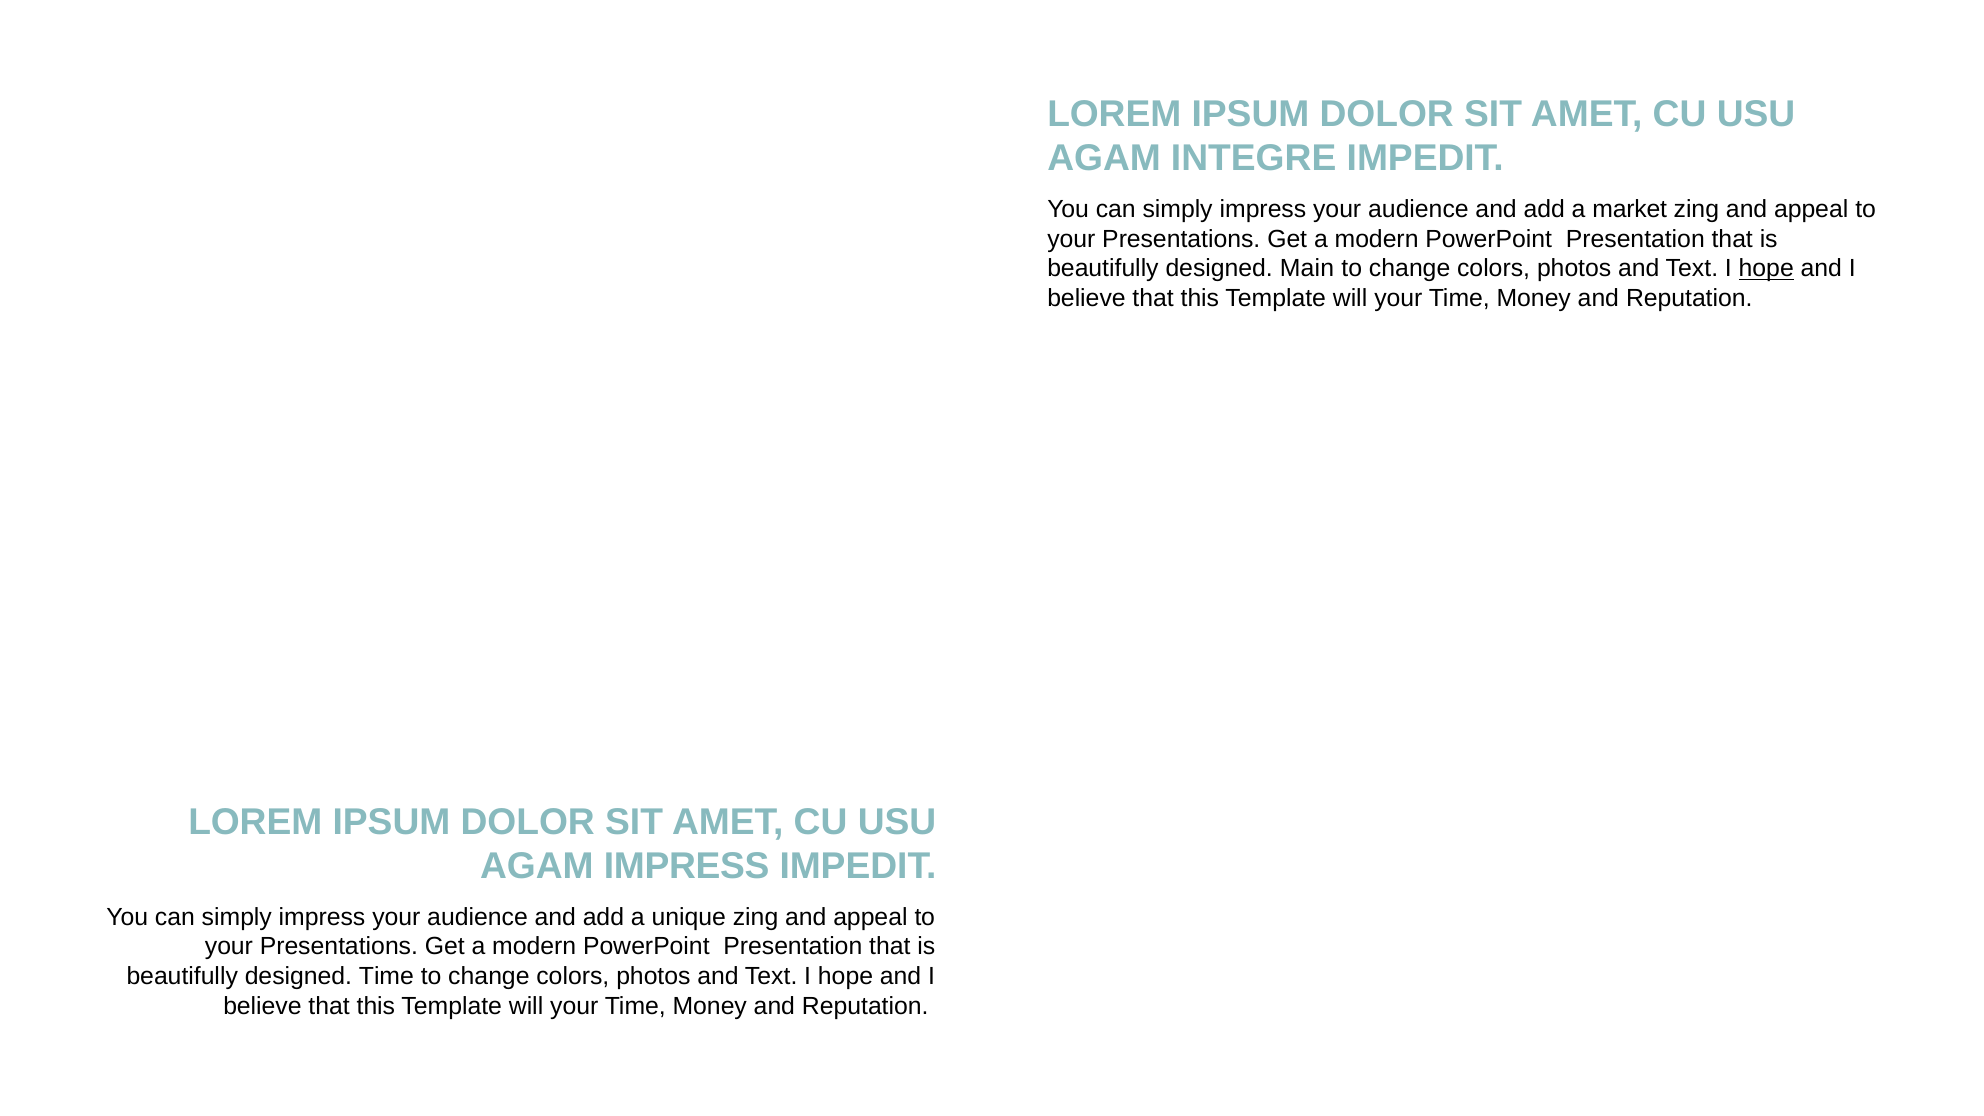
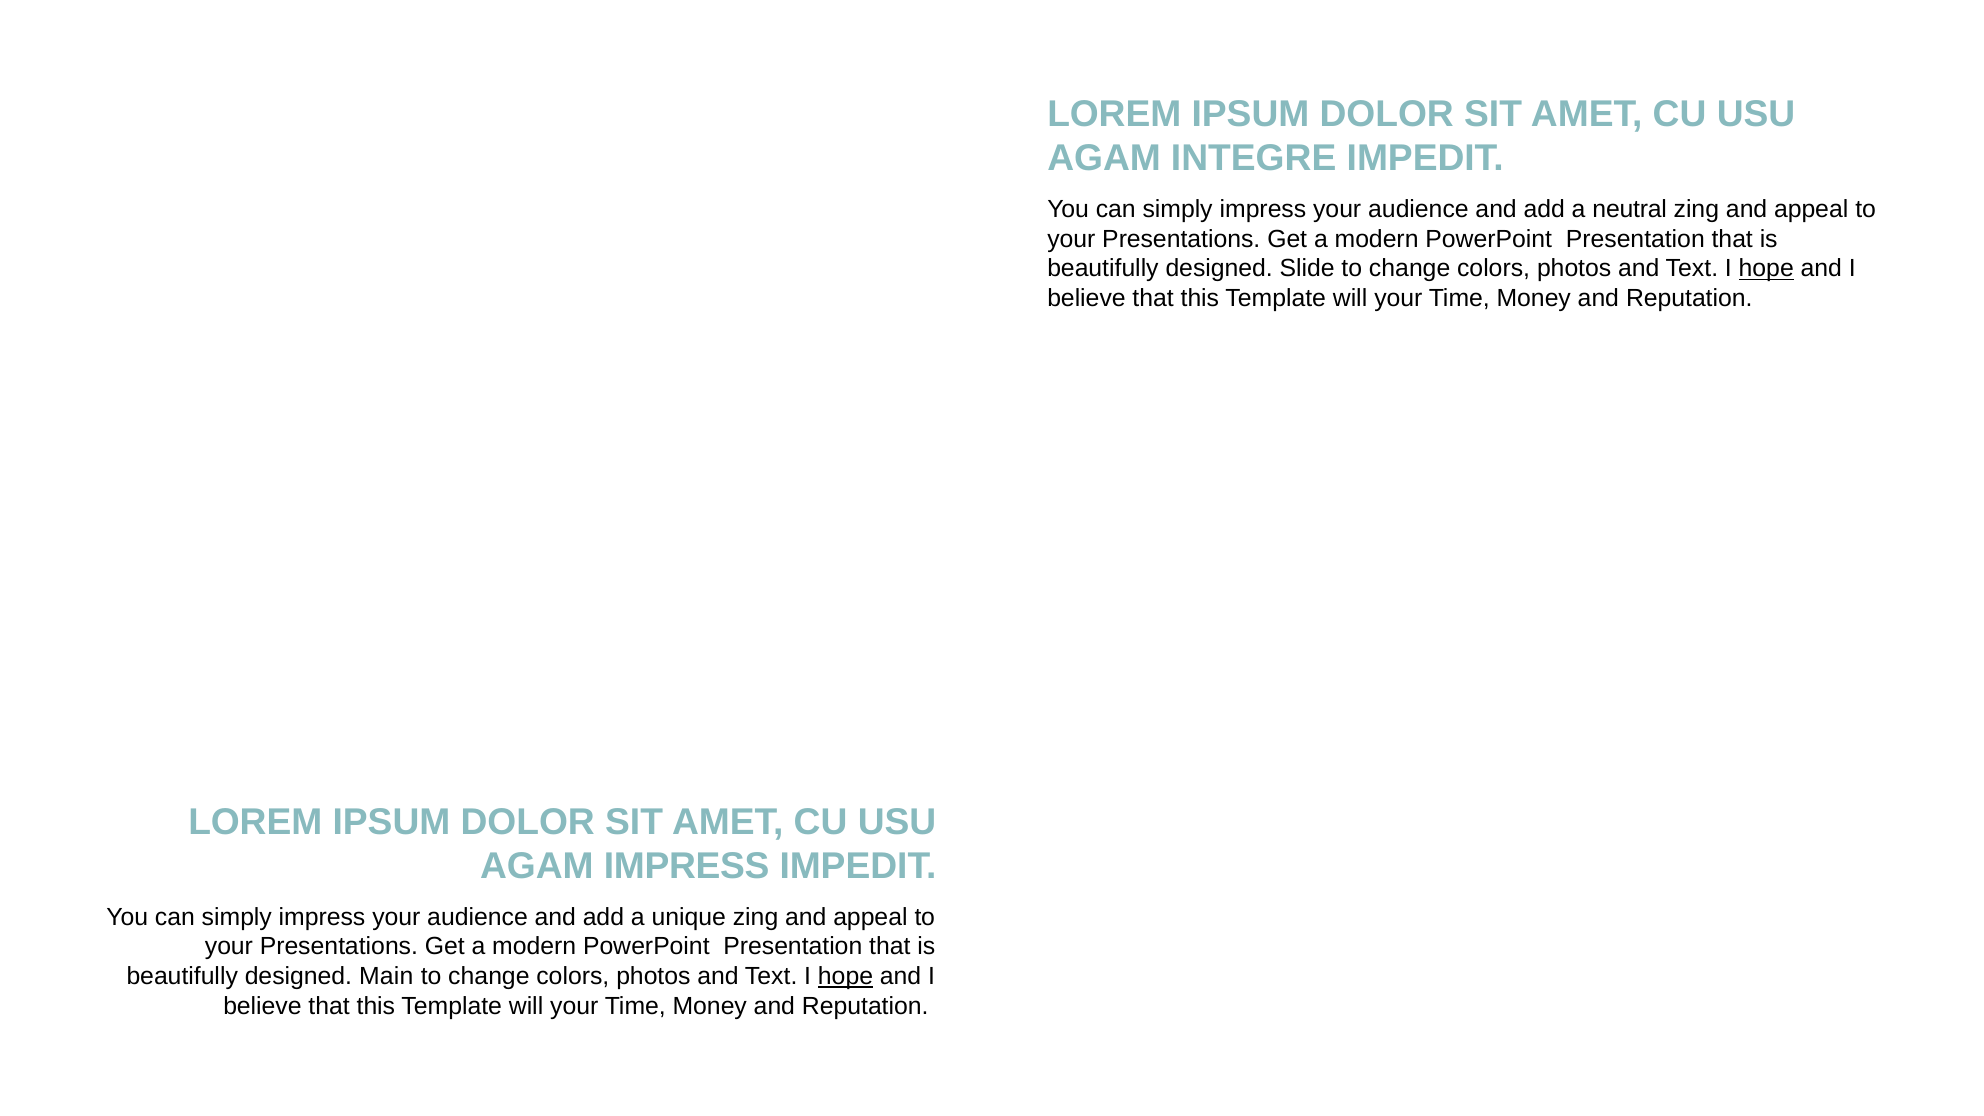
market: market -> neutral (1630, 209)
designed Main: Main -> Slide (1307, 269)
designed Time: Time -> Main (386, 977)
hope underline: none -> present (846, 977)
